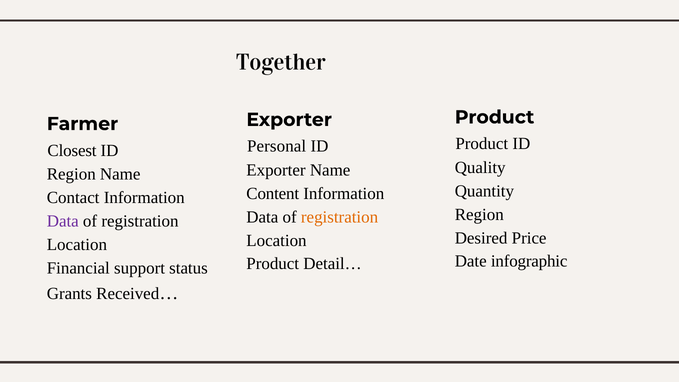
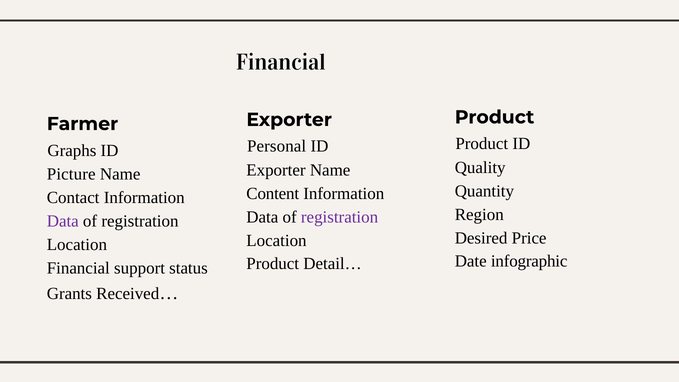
Together: Together -> Financial (281, 62)
Closest: Closest -> Graphs (72, 151)
Region: Region -> Picture (71, 174)
registration colour: orange -> purple (340, 217)
